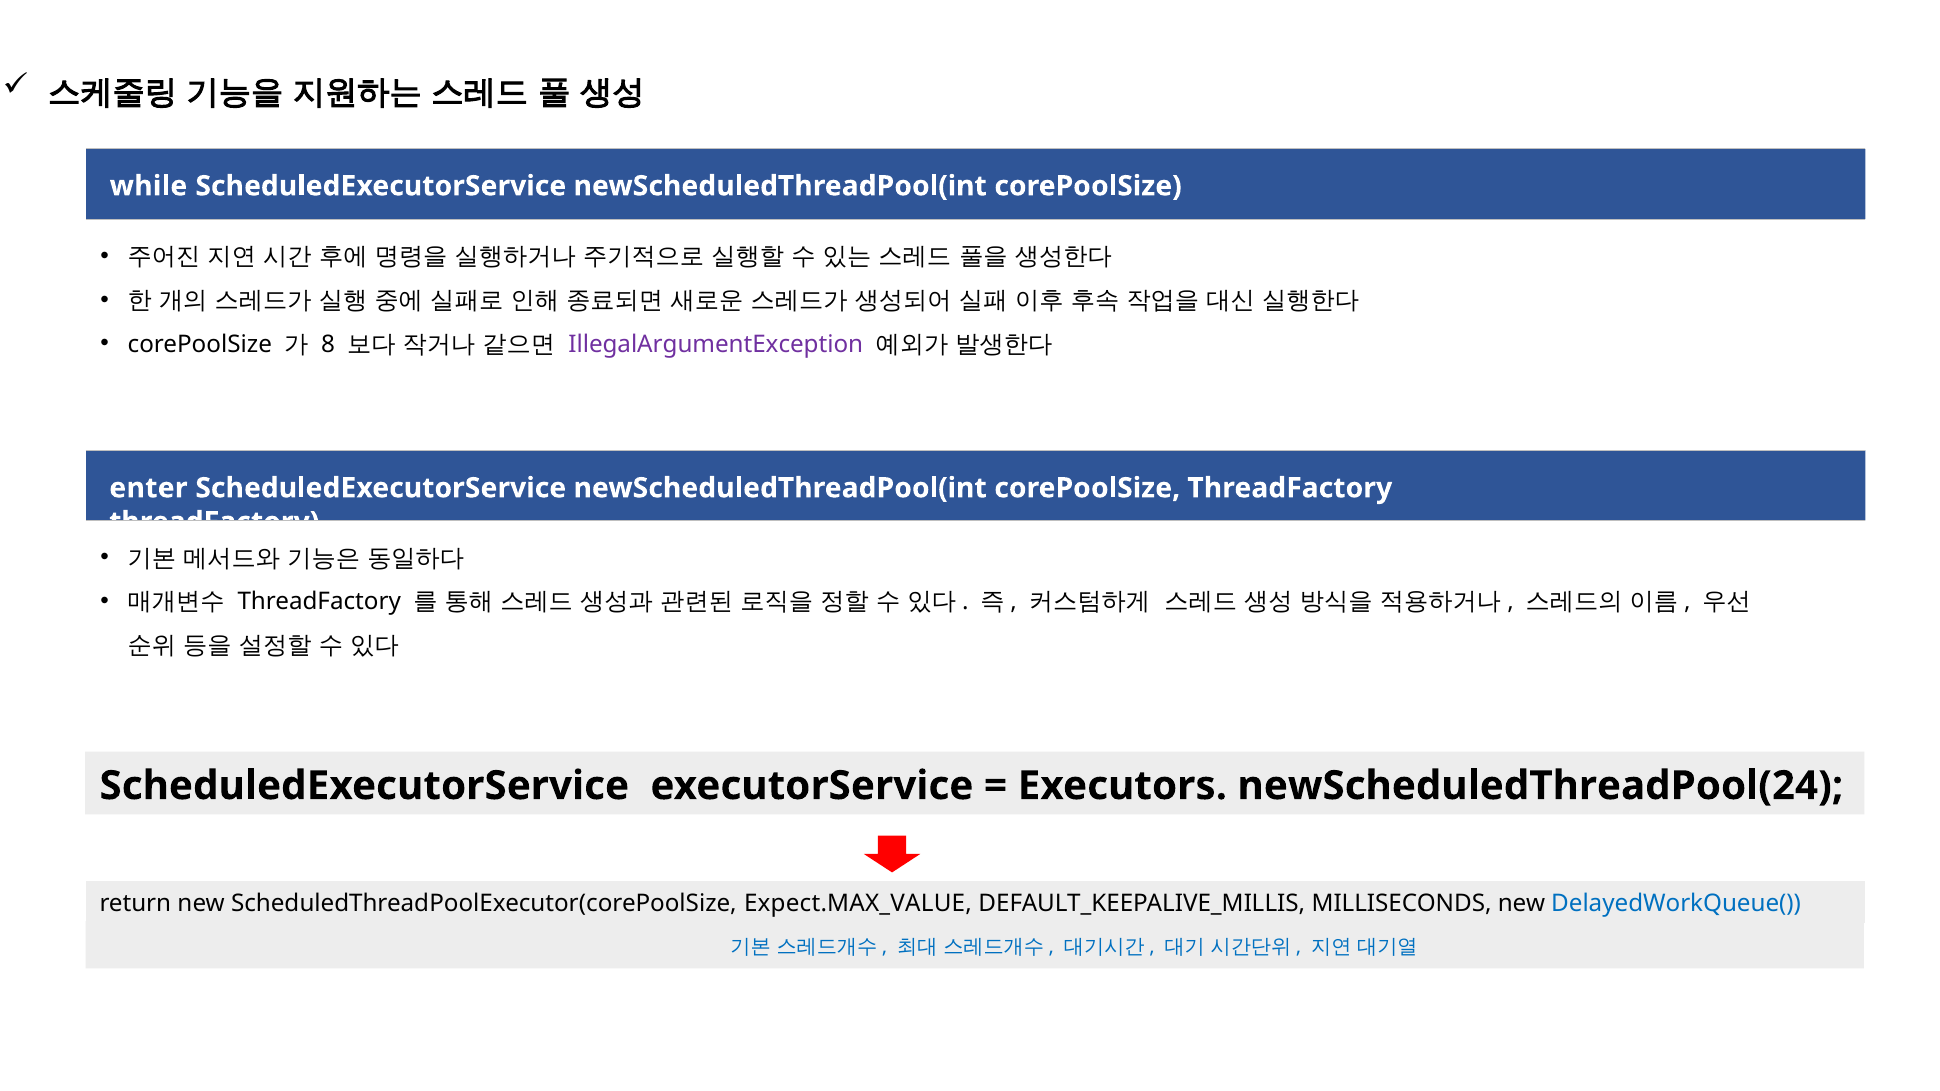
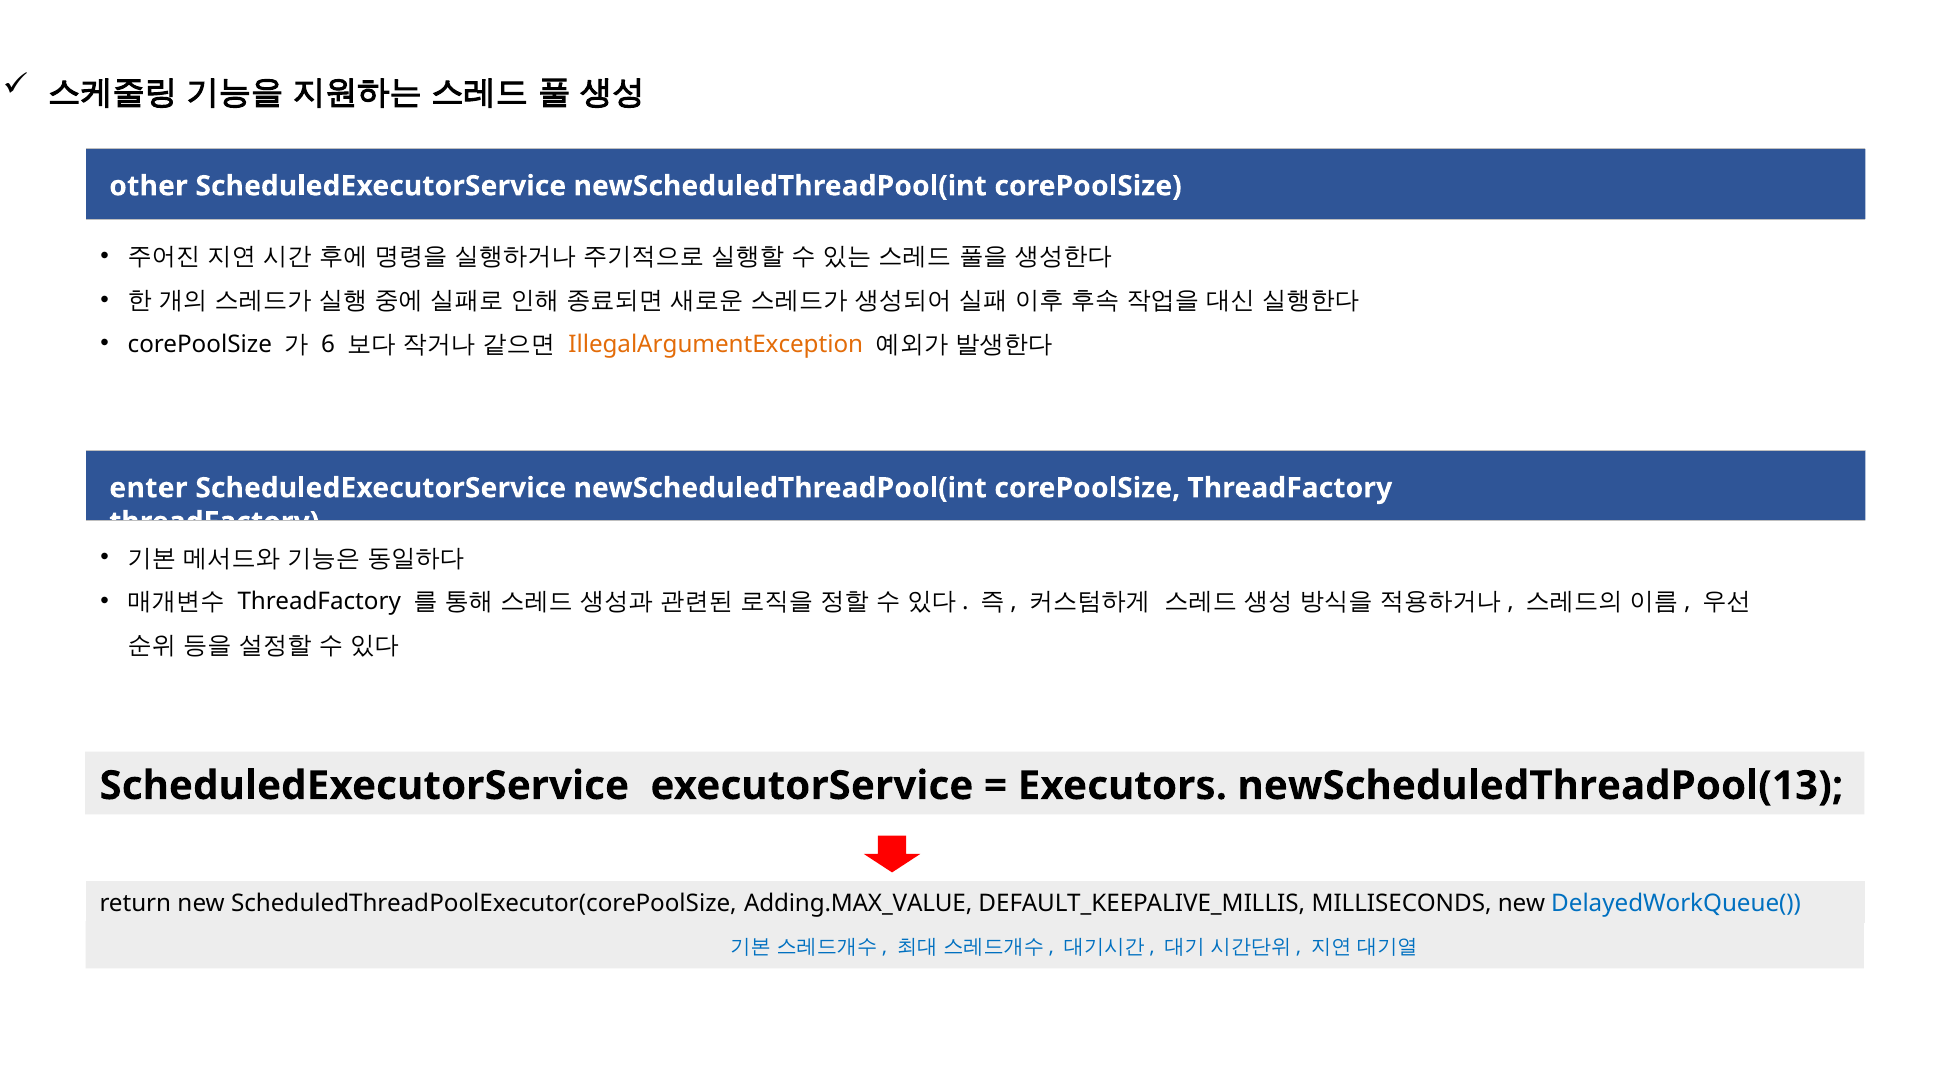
while: while -> other (149, 186)
8: 8 -> 6 (328, 344)
IllegalArgumentException colour: purple -> orange (716, 344)
newScheduledThreadPool(24: newScheduledThreadPool(24 -> newScheduledThreadPool(13 (1540, 786)
Expect.MAX_VALUE: Expect.MAX_VALUE -> Adding.MAX_VALUE (858, 904)
